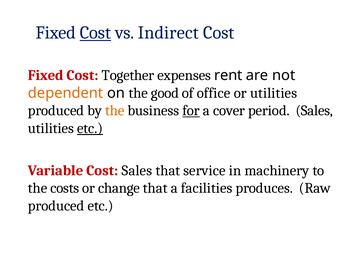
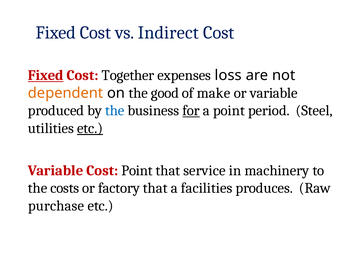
Cost underline: present -> none (95, 33)
Fixed underline: none -> present (46, 75)
rent: rent -> loss (228, 75)
office: office -> make (214, 93)
or utilities: utilities -> variable (274, 93)
the colour: orange -> blue (115, 111)
a cover: cover -> point (229, 111)
period Sales: Sales -> Steel (314, 111)
Cost Sales: Sales -> Point (137, 170)
change: change -> factory (119, 188)
produced: produced -> purchase (56, 206)
